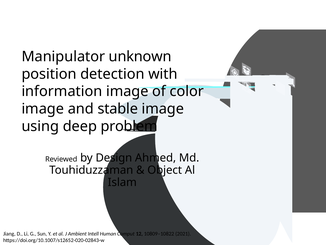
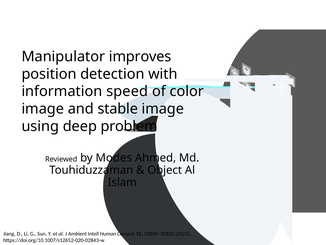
unknown: unknown -> improves (140, 56)
information image: image -> speed (127, 91)
Design: Design -> Modes (114, 158)
